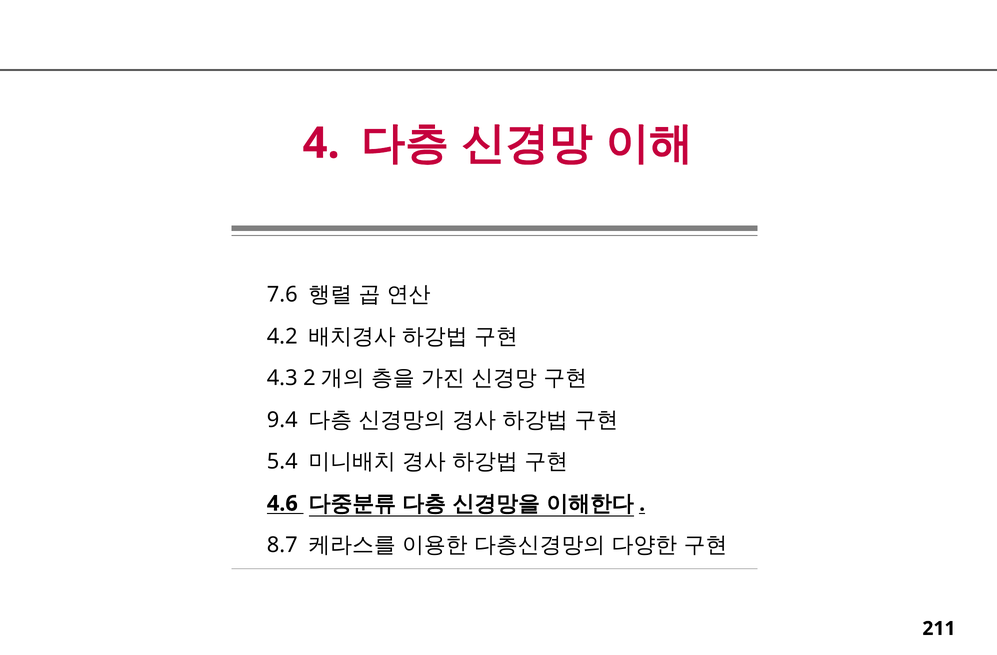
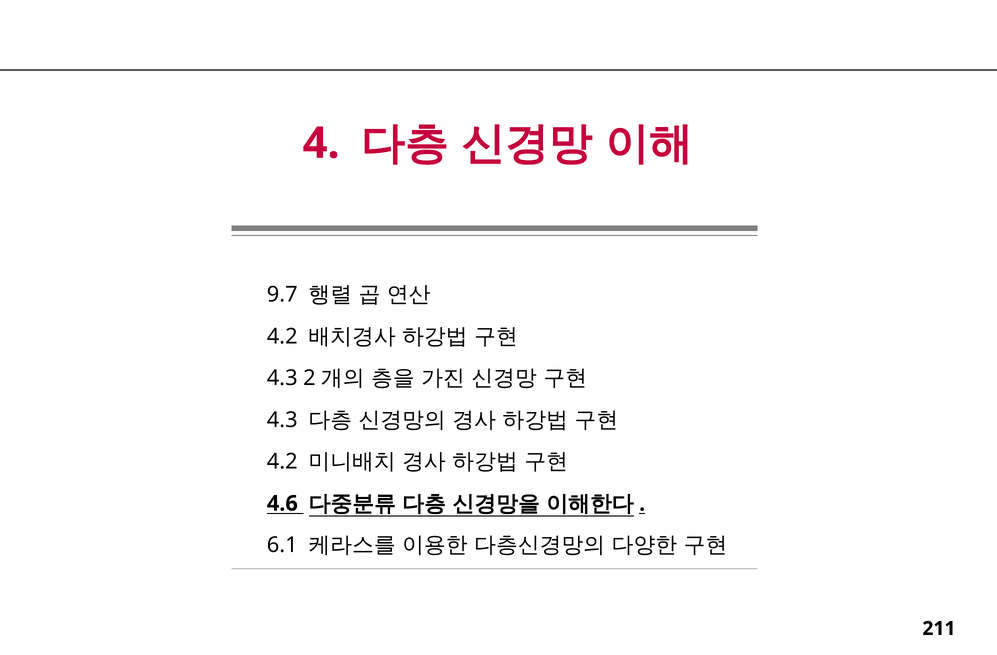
7.6: 7.6 -> 9.7 (282, 295)
9.4: 9.4 -> 4.3 (282, 420)
5.4: 5.4 -> 4.2 (282, 462)
8.7: 8.7 -> 6.1 (282, 545)
